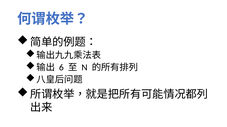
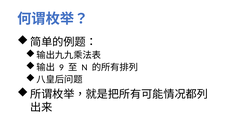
6: 6 -> 9 (61, 68)
